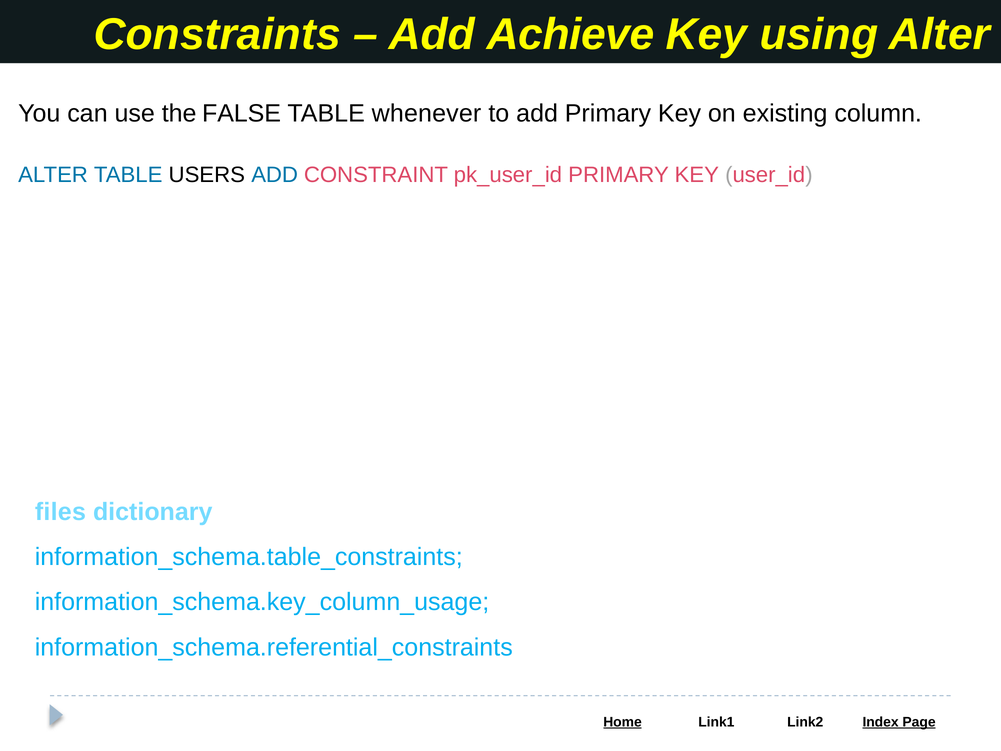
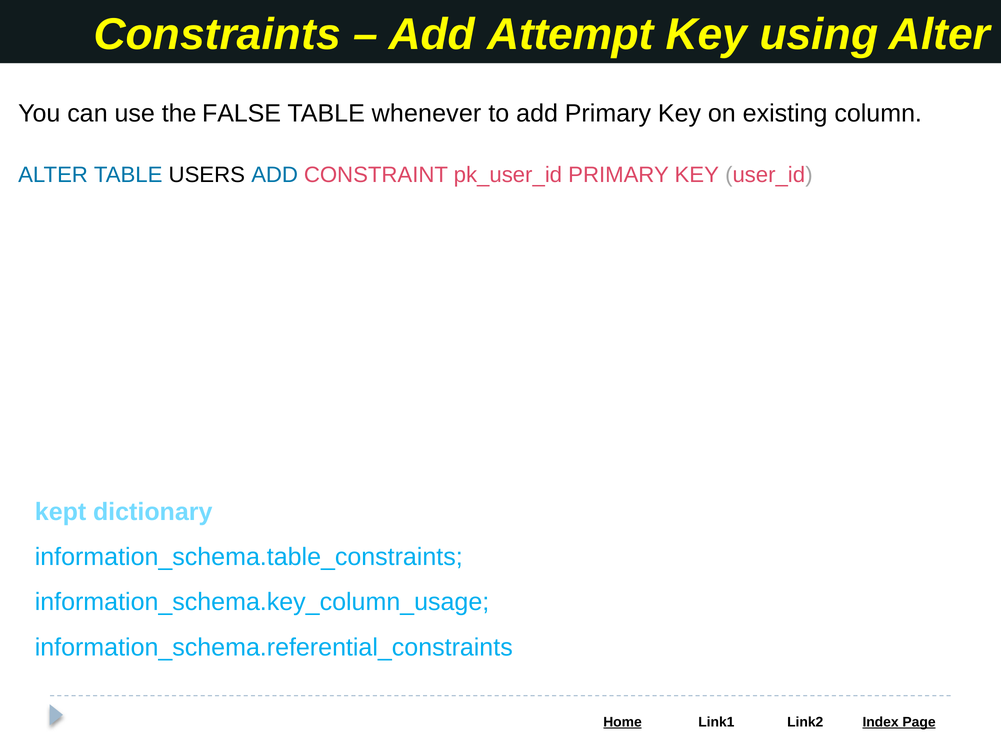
Achieve: Achieve -> Attempt (570, 35)
files: files -> kept (61, 512)
